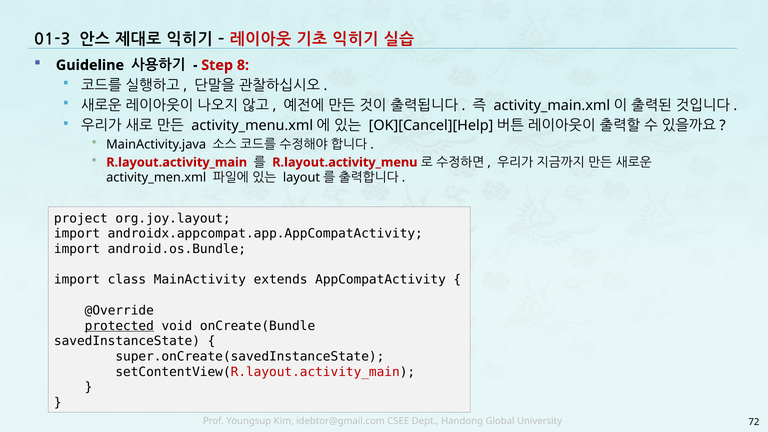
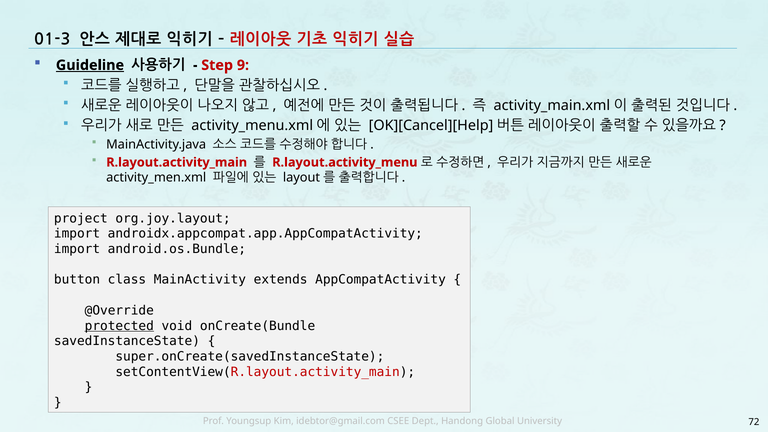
Guideline underline: none -> present (90, 65)
8: 8 -> 9 (243, 65)
import: import -> button (77, 280)
